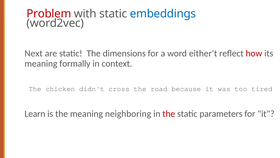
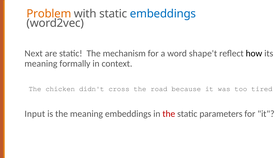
Problem colour: red -> orange (49, 14)
dimensions: dimensions -> mechanism (124, 53)
either't: either't -> shape't (203, 53)
how colour: red -> black (254, 53)
Learn: Learn -> Input (35, 113)
meaning neighboring: neighboring -> embeddings (128, 113)
